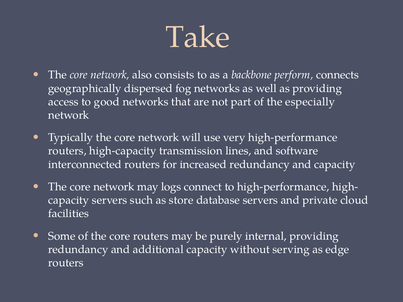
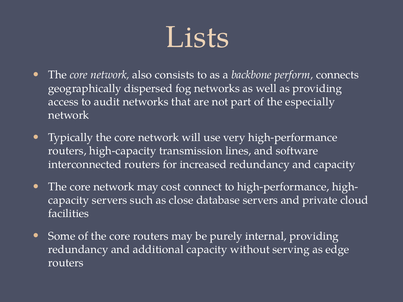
Take: Take -> Lists (198, 37)
good: good -> audit (107, 102)
logs: logs -> cost (171, 187)
store: store -> close (181, 200)
